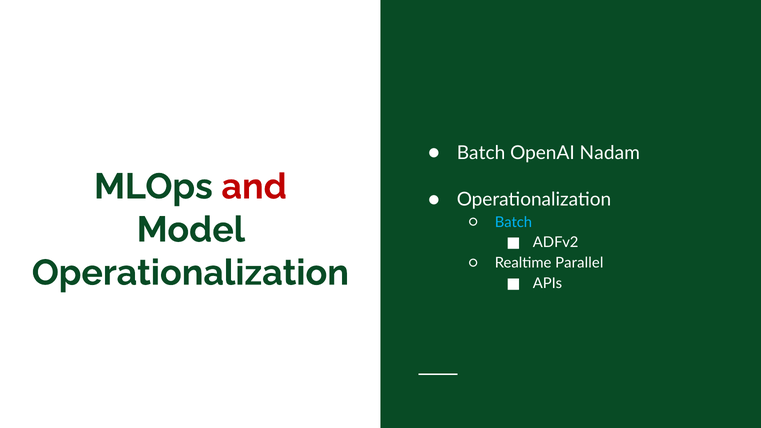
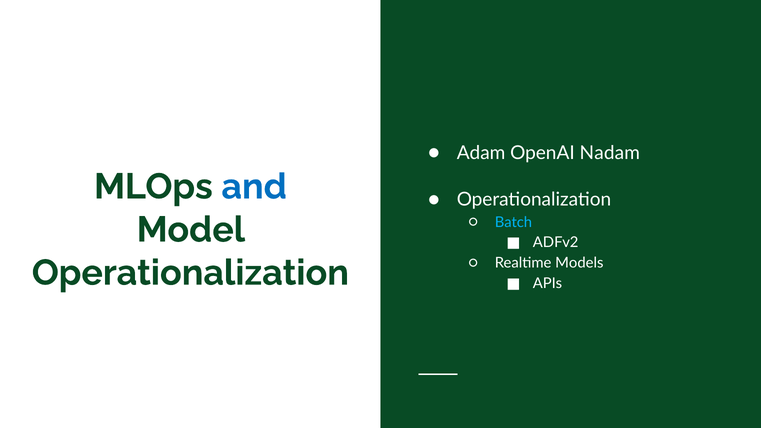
Batch: Batch -> Adam (481, 153)
and colour: red -> blue (254, 187)
Parallel: Parallel -> Models (579, 263)
